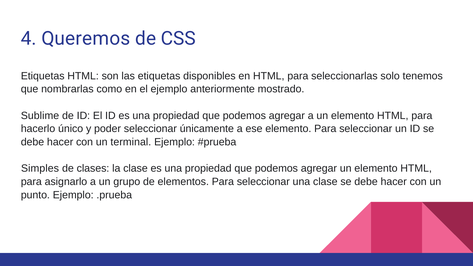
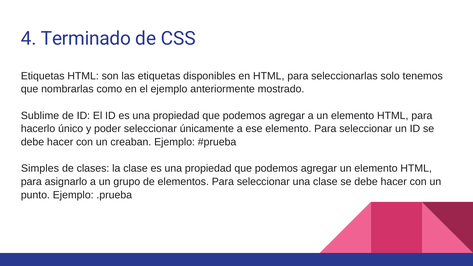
Queremos: Queremos -> Terminado (86, 39)
terminal: terminal -> creaban (131, 142)
